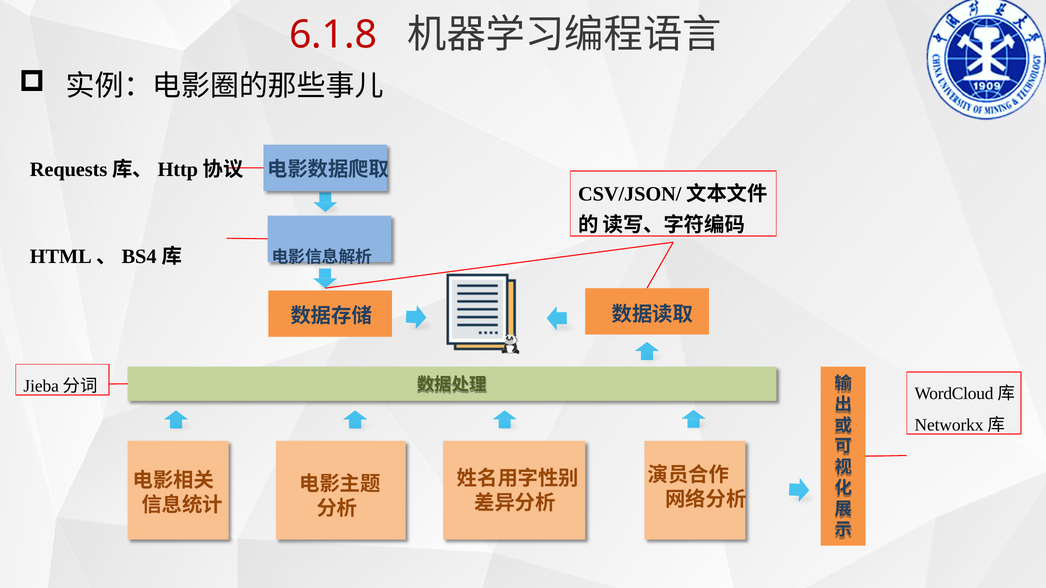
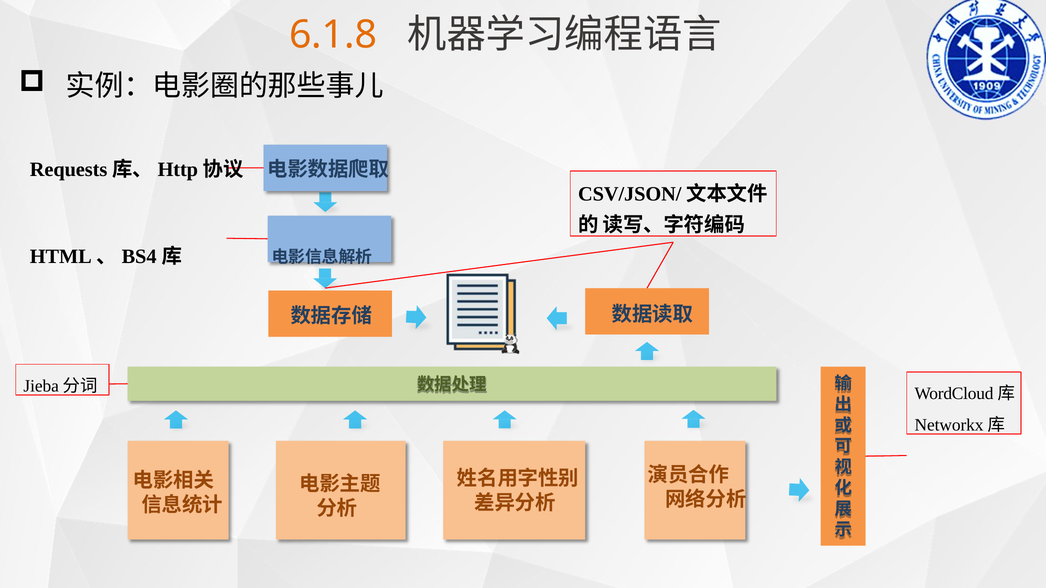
6.1.8 colour: red -> orange (333, 35)
